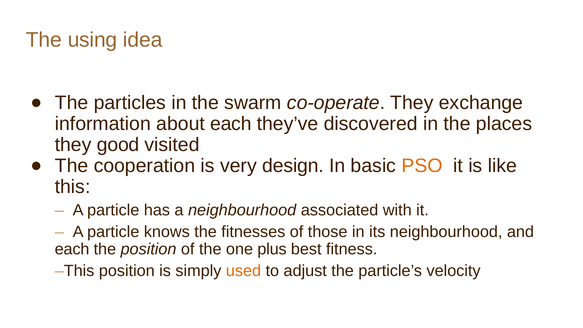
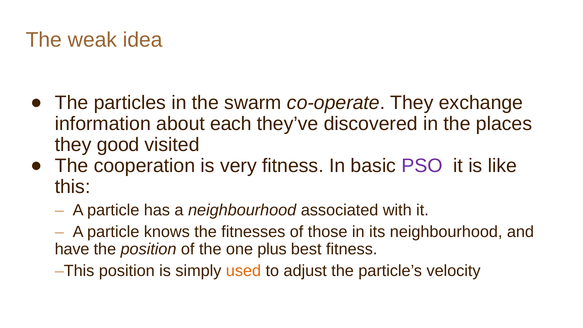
using: using -> weak (92, 40)
very design: design -> fitness (293, 166)
PSO colour: orange -> purple (422, 166)
each: each -> have (72, 249)
